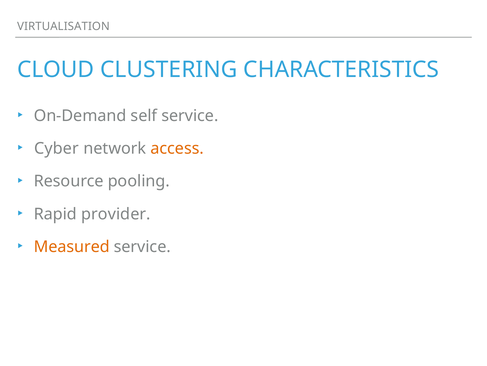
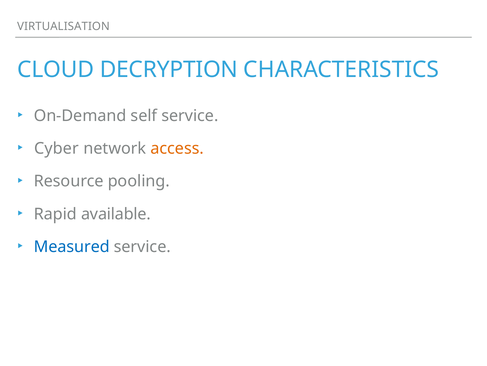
CLUSTERING: CLUSTERING -> DECRYPTION (169, 69)
provider: provider -> available (116, 214)
Measured colour: orange -> blue (72, 246)
